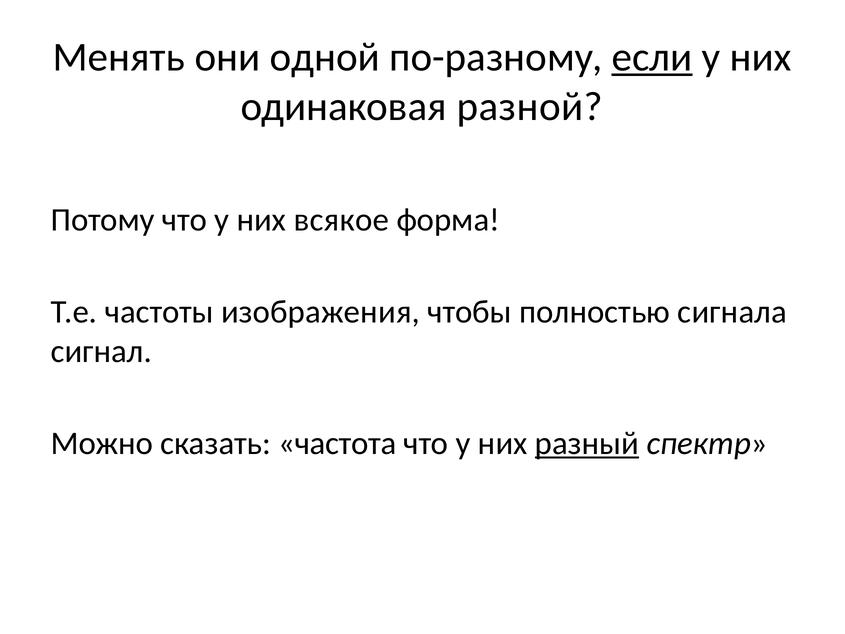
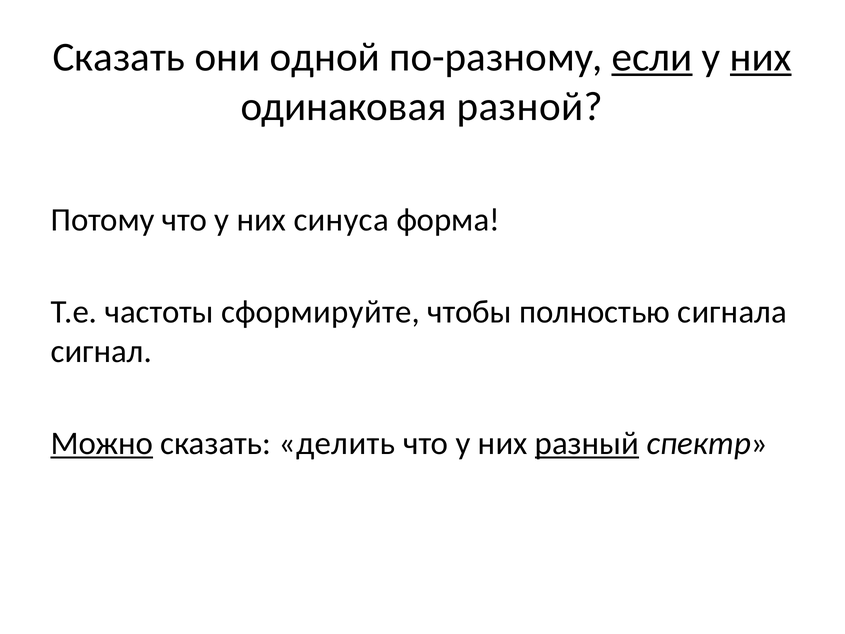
Менять: Менять -> Сказать (119, 57)
них underline: none -> present (761, 57)
всякое: всякое -> синуса (341, 220)
изображения: изображения -> сформируйте (320, 312)
Можно underline: none -> present (102, 443)
частота: частота -> делить (337, 443)
